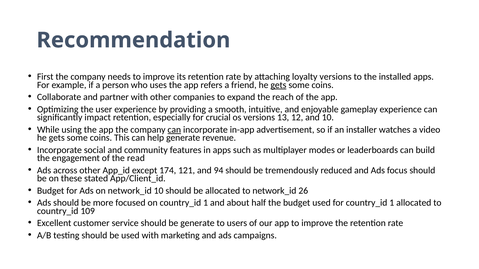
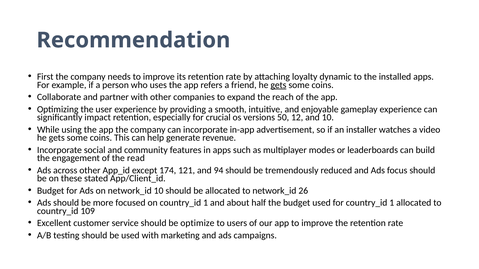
loyalty versions: versions -> dynamic (336, 77)
13: 13 -> 50 (283, 118)
can underline: present -> none (174, 130)
be generate: generate -> optimize (197, 223)
